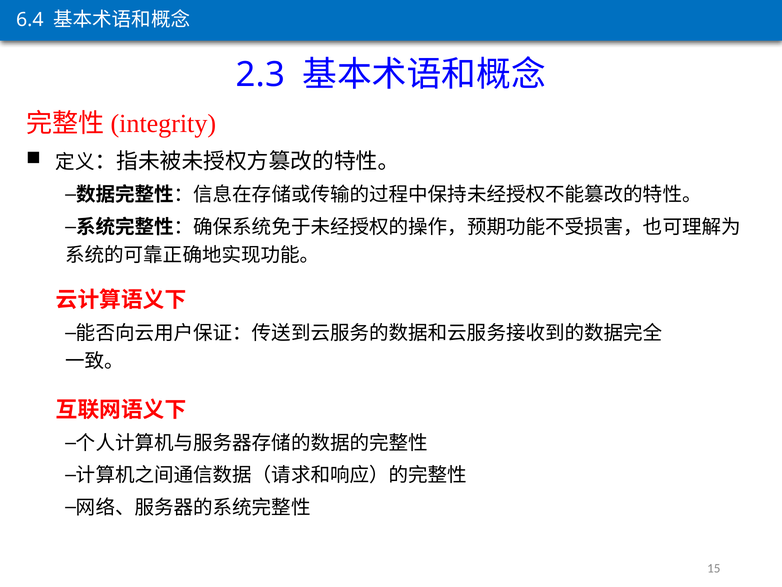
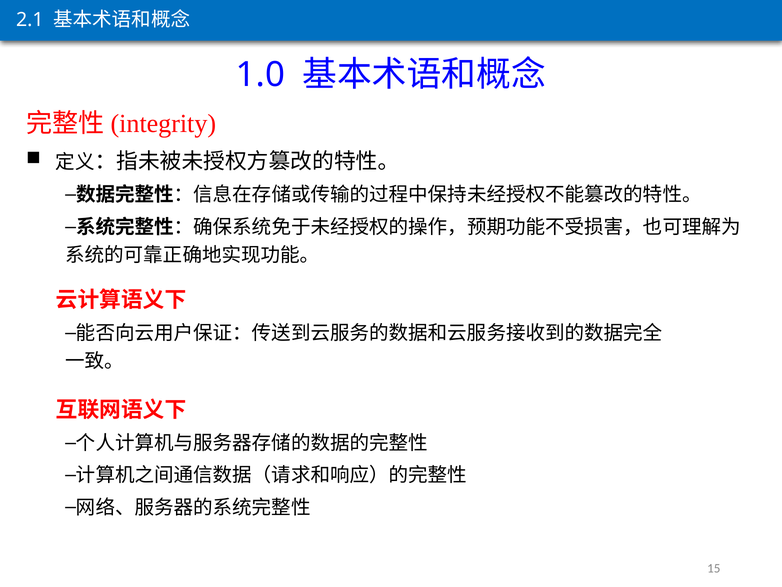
6.4: 6.4 -> 2.1 (30, 20)
2.3: 2.3 -> 1.0 (260, 75)
